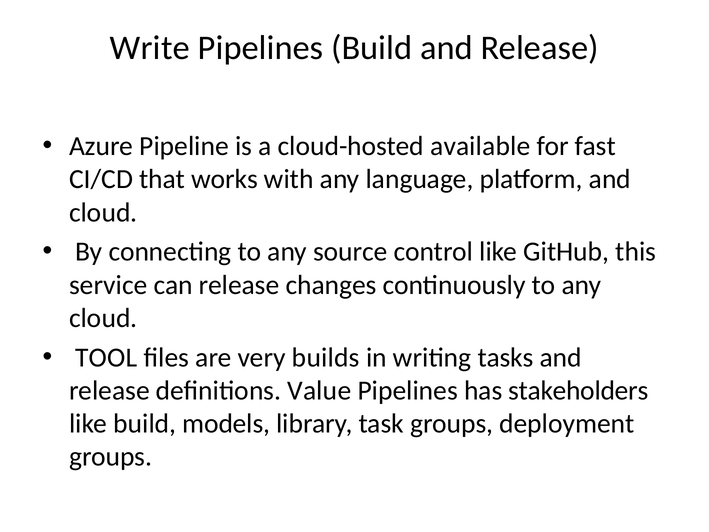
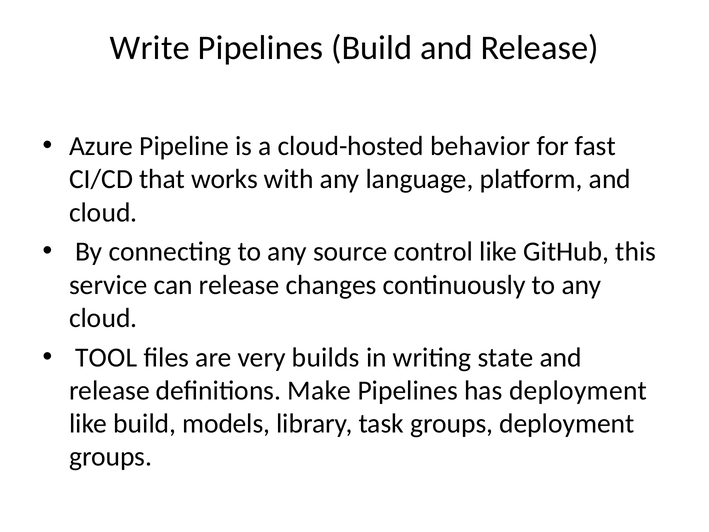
available: available -> behavior (480, 146)
tasks: tasks -> state (506, 357)
Value: Value -> Make (319, 390)
has stakeholders: stakeholders -> deployment (578, 390)
